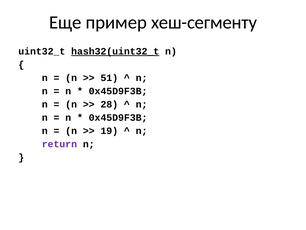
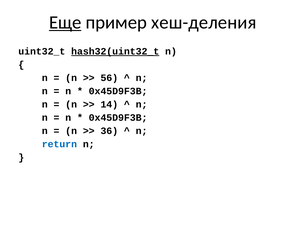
Еще underline: none -> present (65, 22)
хеш-сегменту: хеш-сегменту -> хеш-деления (204, 22)
51: 51 -> 56 (109, 78)
28: 28 -> 14 (109, 104)
19: 19 -> 36 (109, 131)
return colour: purple -> blue (59, 144)
